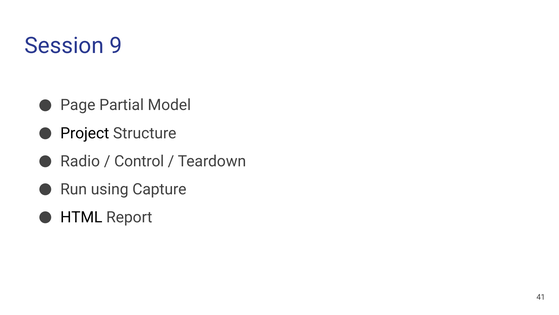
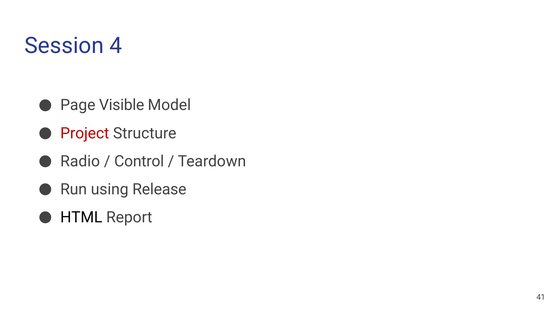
9: 9 -> 4 (116, 46)
Partial: Partial -> Visible (122, 105)
Project colour: black -> red (85, 133)
Capture: Capture -> Release (159, 189)
